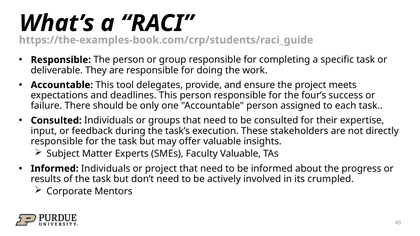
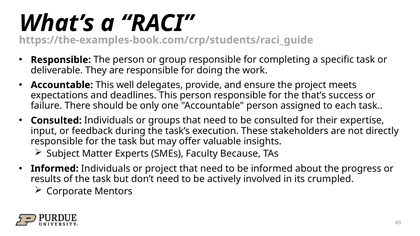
tool: tool -> well (125, 85)
four’s: four’s -> that’s (314, 95)
Faculty Valuable: Valuable -> Because (240, 154)
